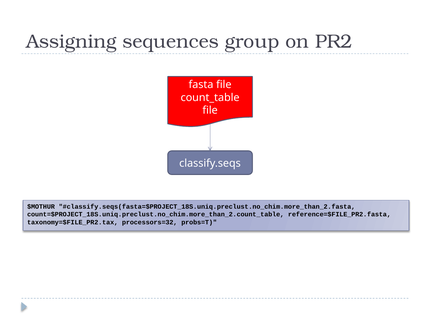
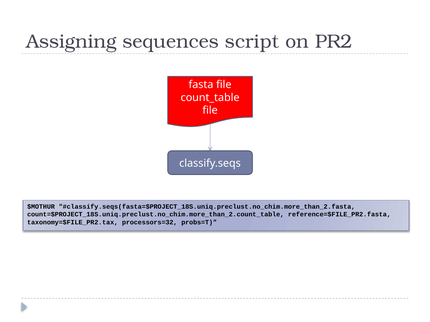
group: group -> script (252, 41)
